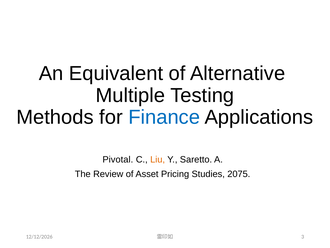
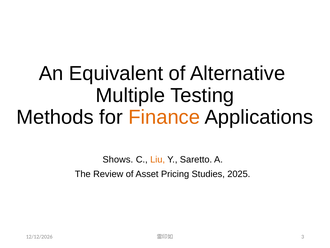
Finance colour: blue -> orange (164, 117)
Pivotal: Pivotal -> Shows (118, 159)
2075: 2075 -> 2025 (239, 174)
